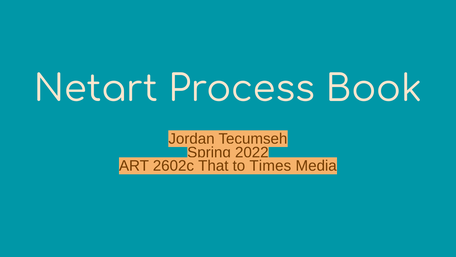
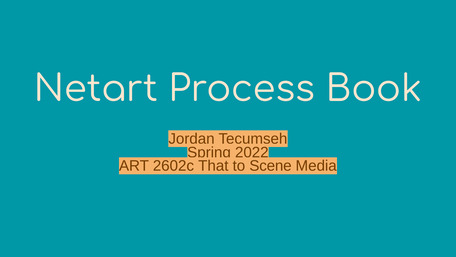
Times: Times -> Scene (270, 166)
